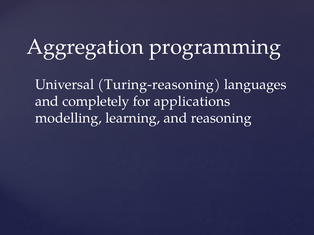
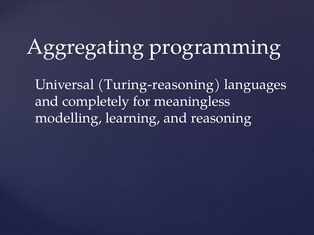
Aggregation: Aggregation -> Aggregating (85, 47)
applications: applications -> meaningless (192, 101)
